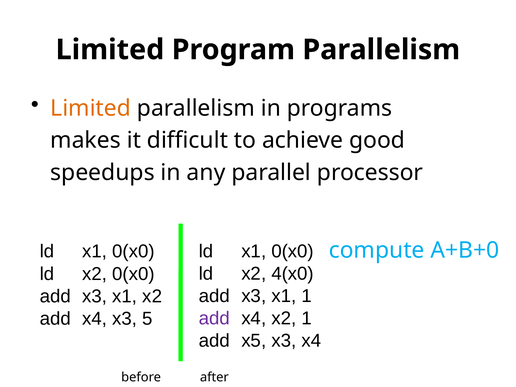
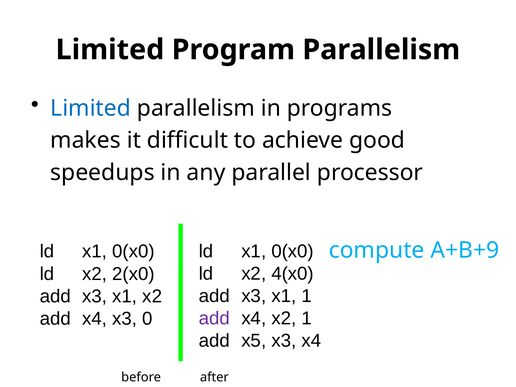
Limited colour: orange -> blue (91, 108)
A+B+0: A+B+0 -> A+B+9 (465, 250)
x2 0(x0: 0(x0 -> 2(x0 (133, 274)
5: 5 -> 0 (147, 319)
